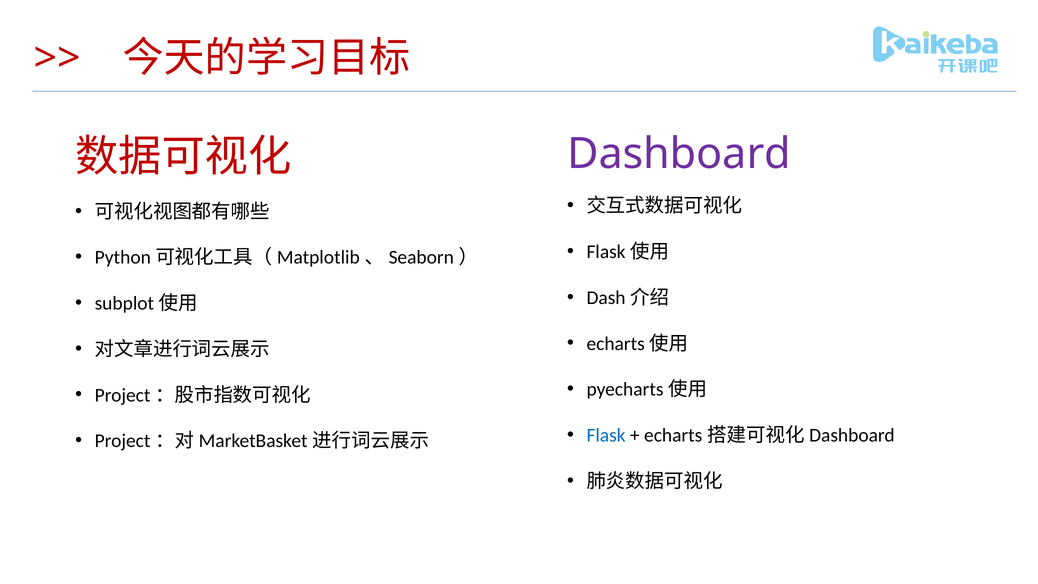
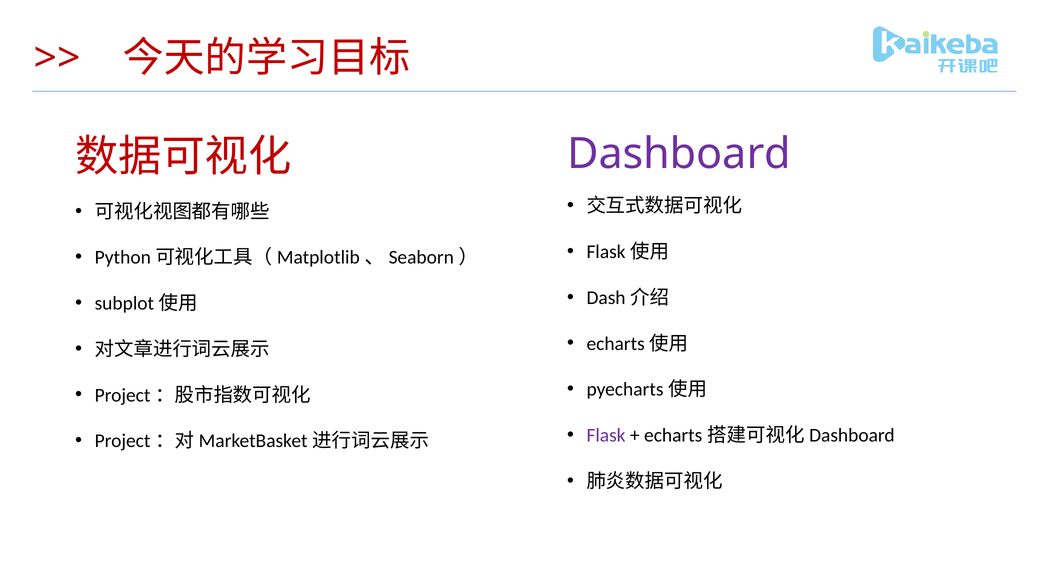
Flask colour: blue -> purple (606, 435)
